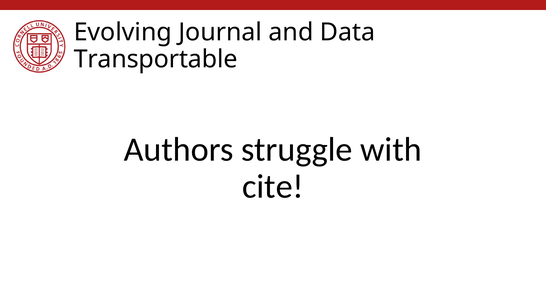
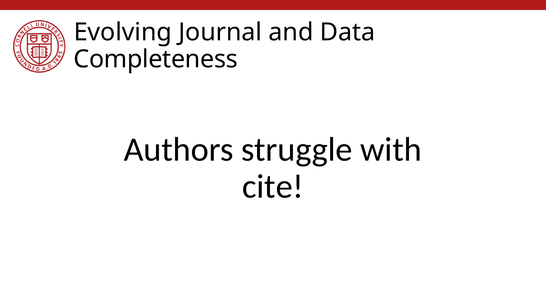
Transportable: Transportable -> Completeness (156, 59)
